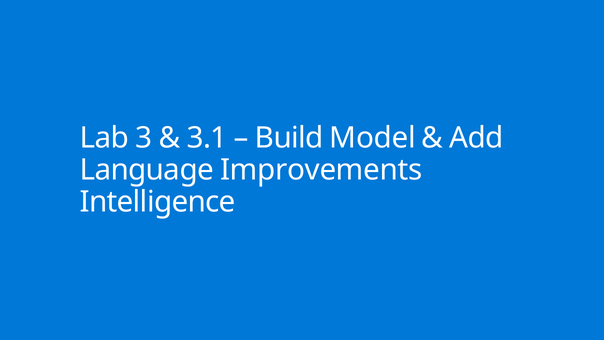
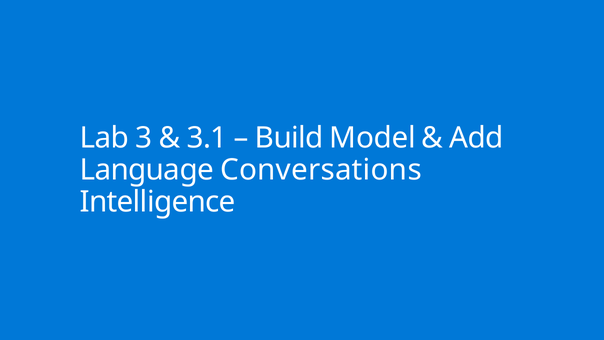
Improvements: Improvements -> Conversations (321, 170)
